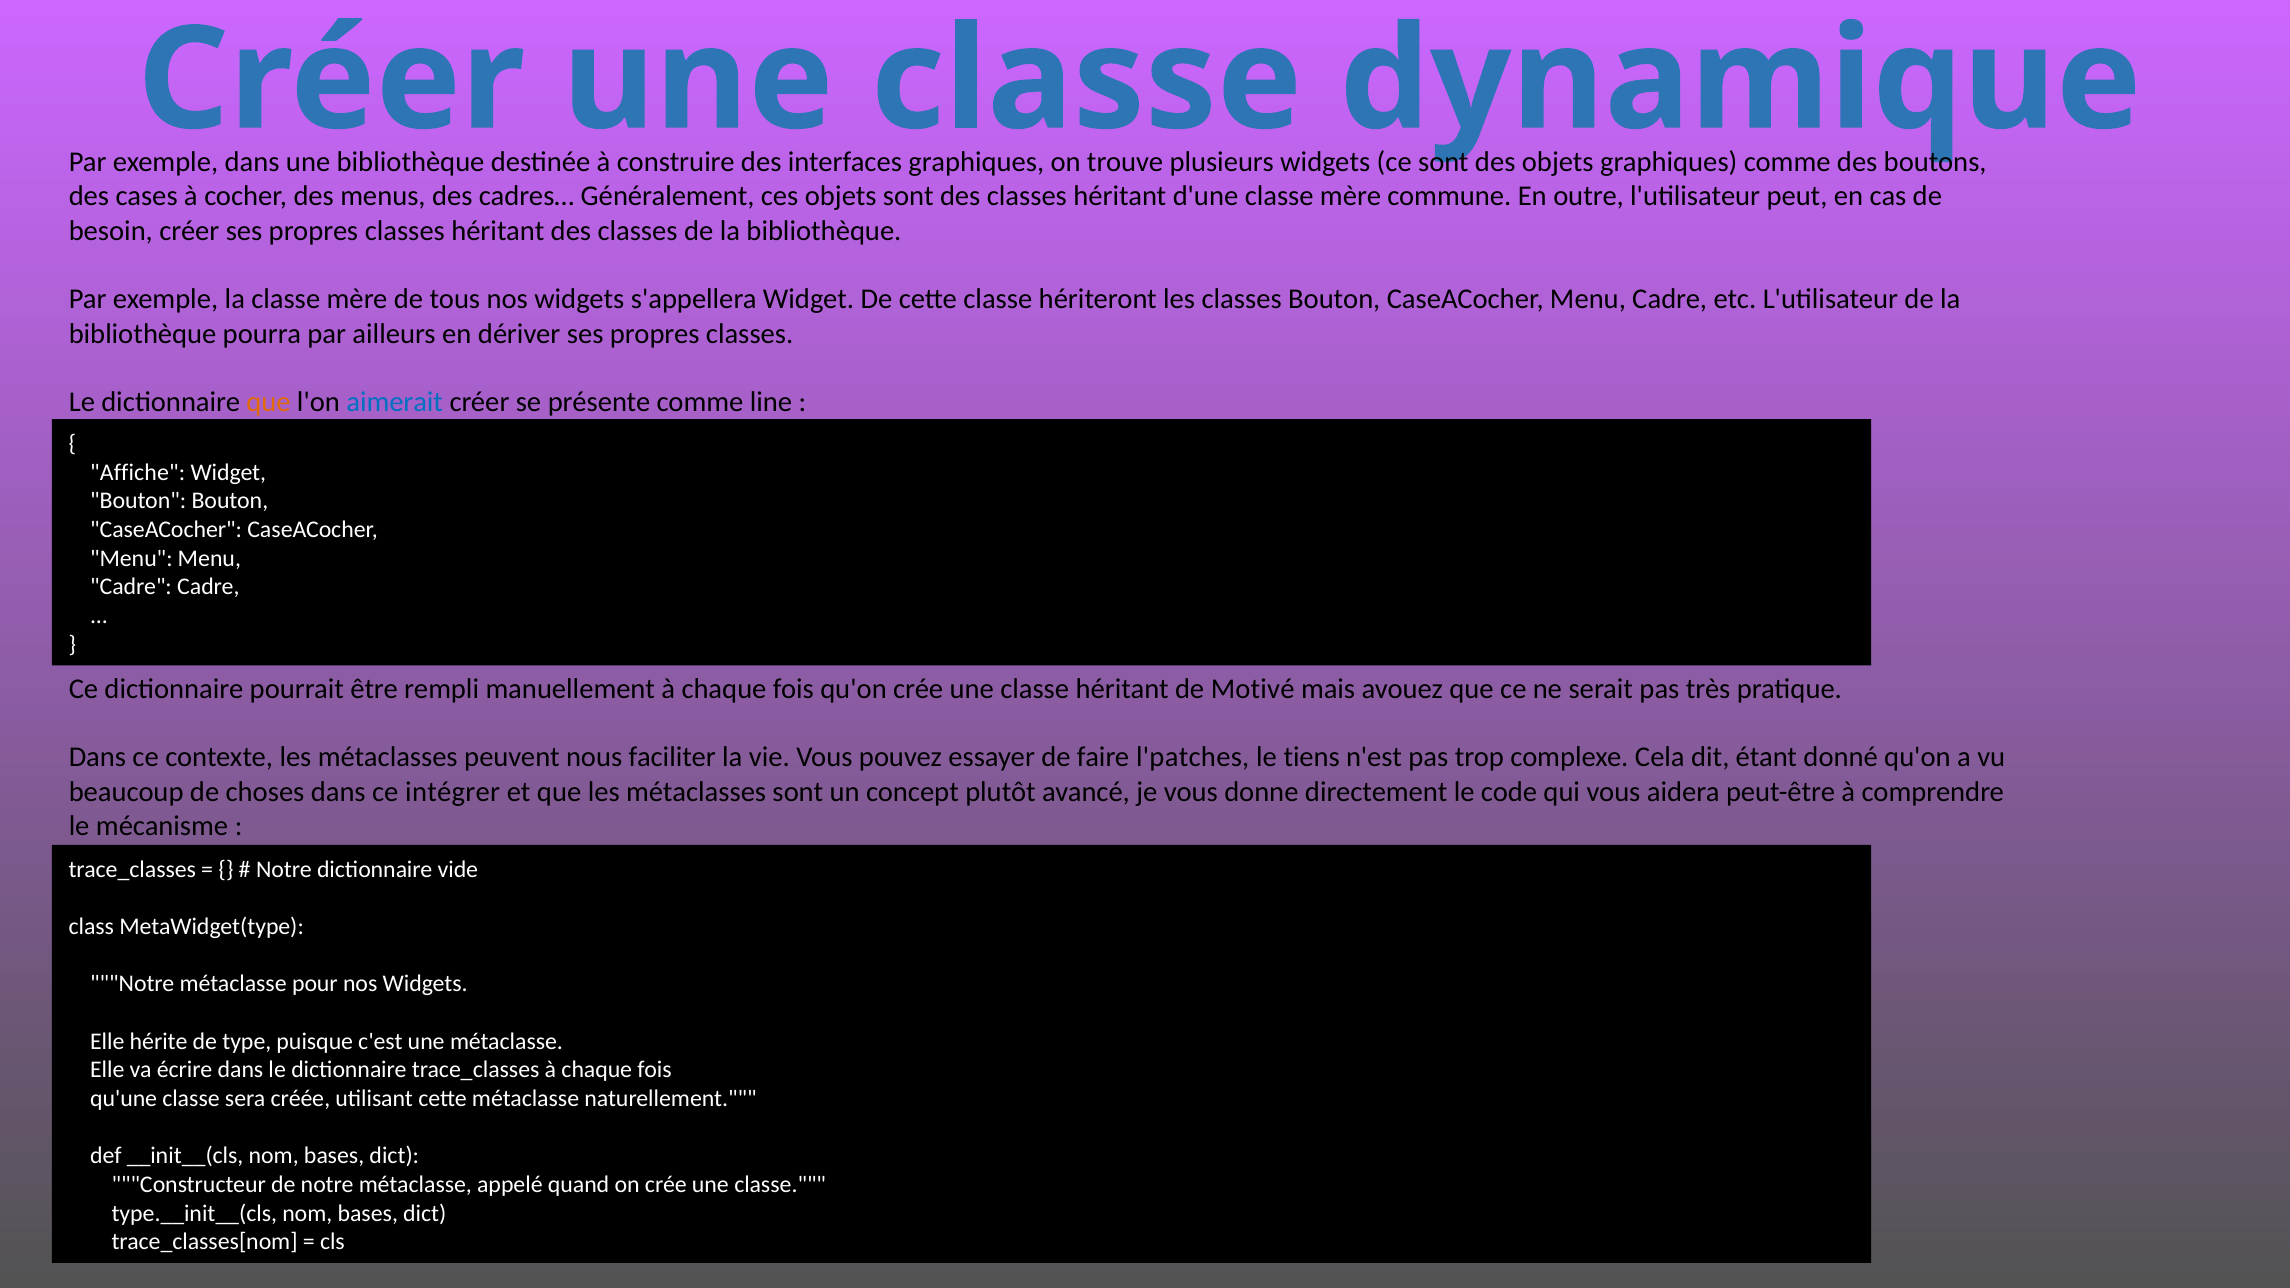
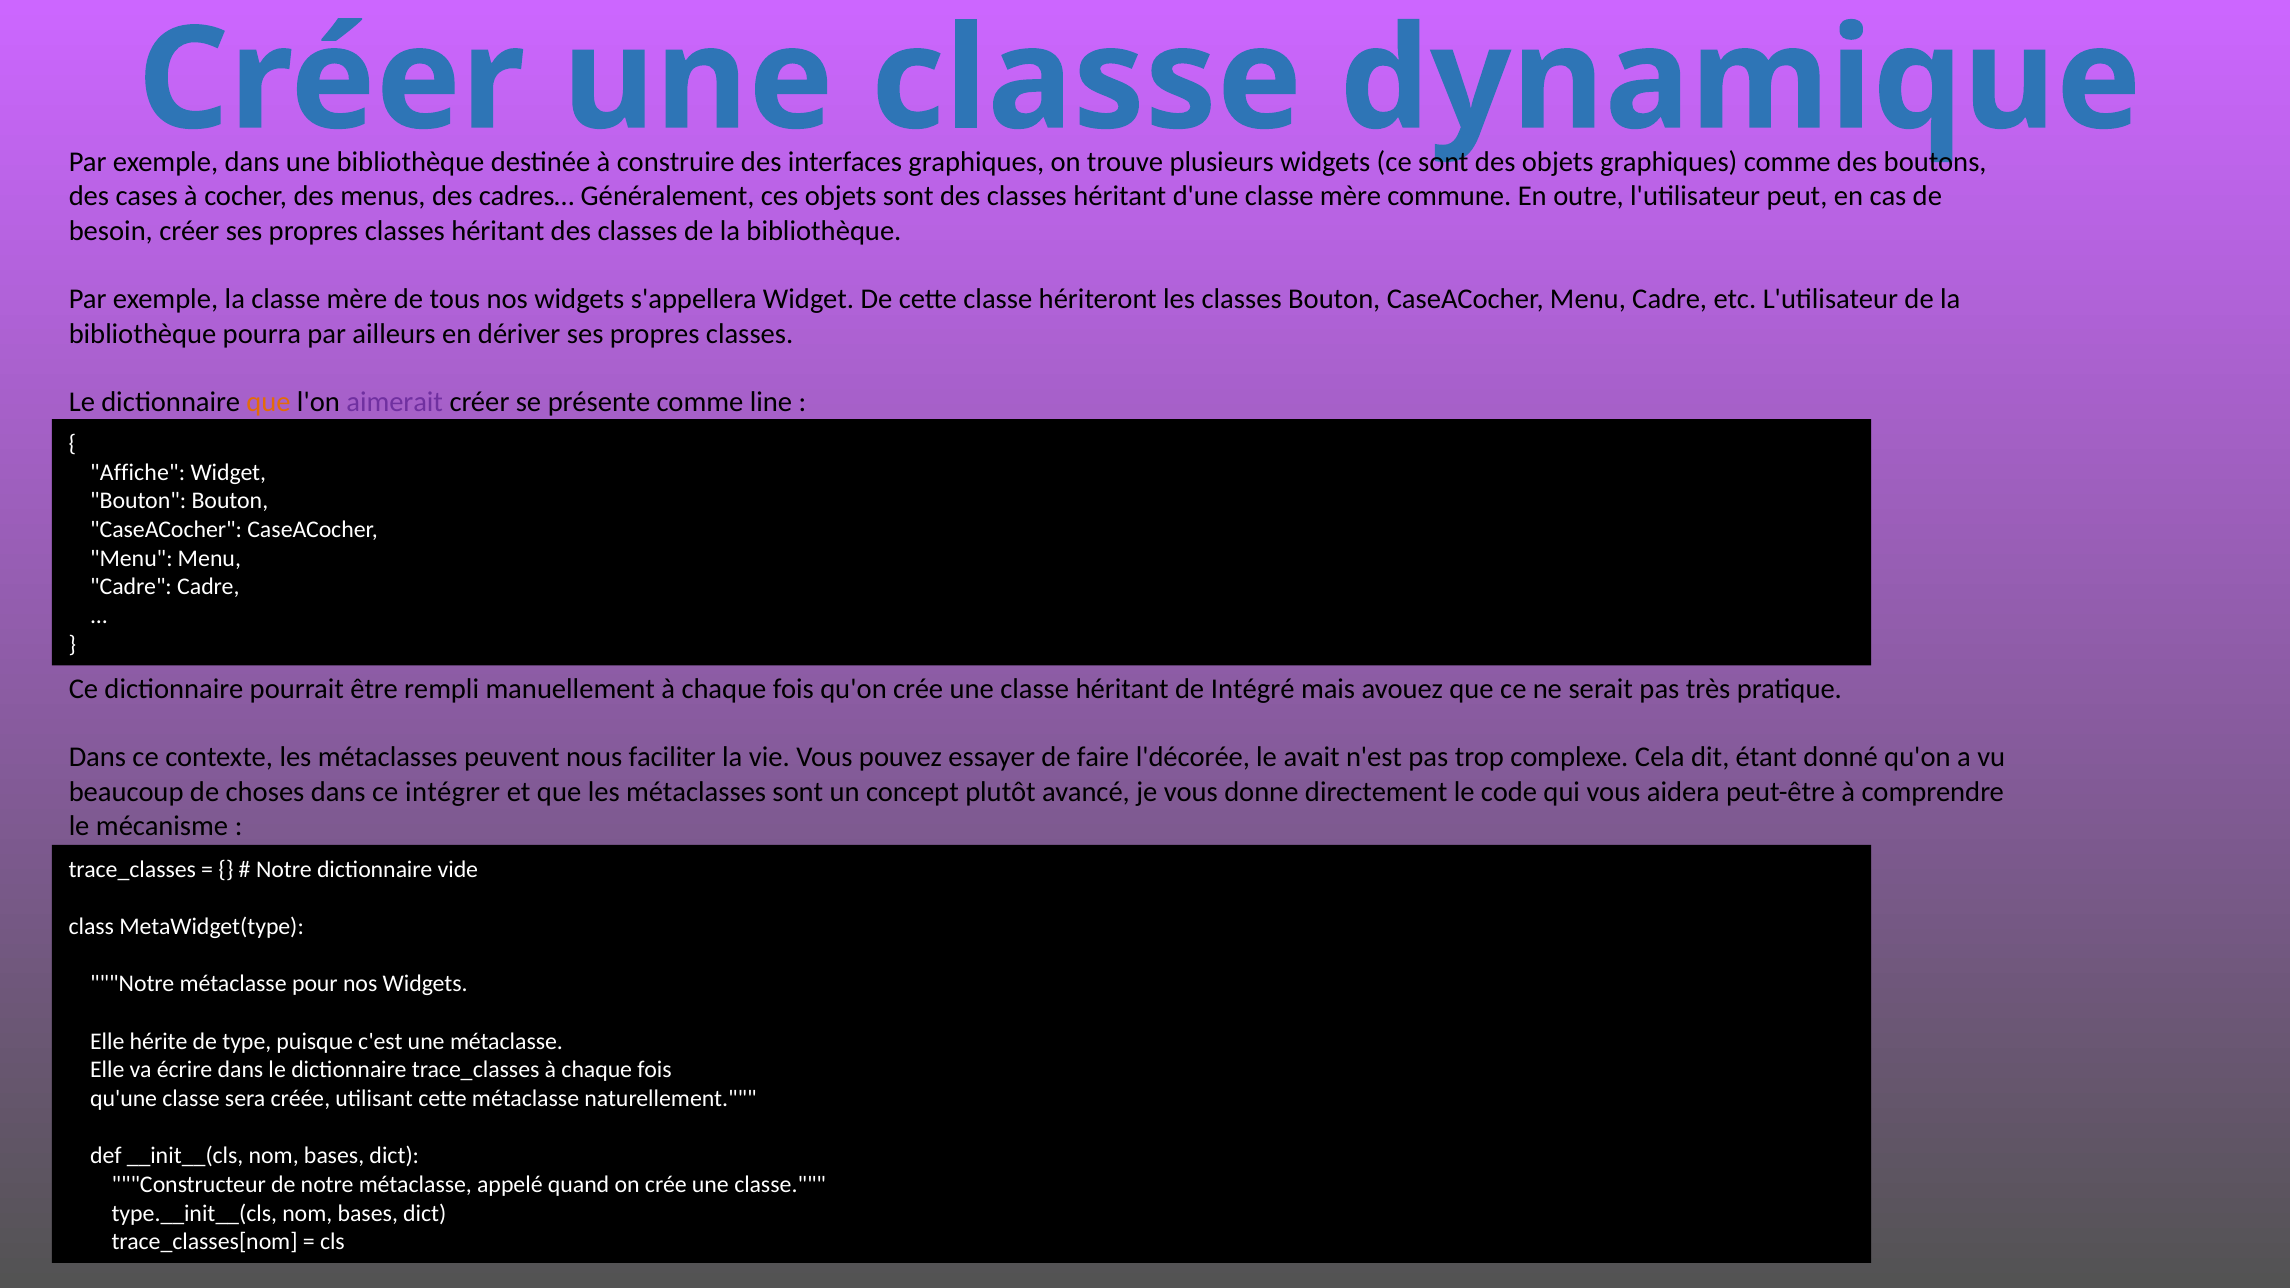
aimerait colour: blue -> purple (395, 403)
Motivé: Motivé -> Intégré (1253, 689)
l'patches: l'patches -> l'décorée (1193, 758)
tiens: tiens -> avait (1312, 758)
